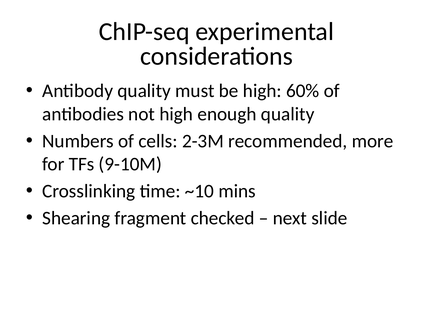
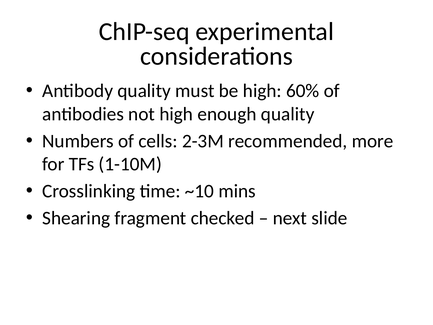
9-10M: 9-10M -> 1-10M (130, 164)
